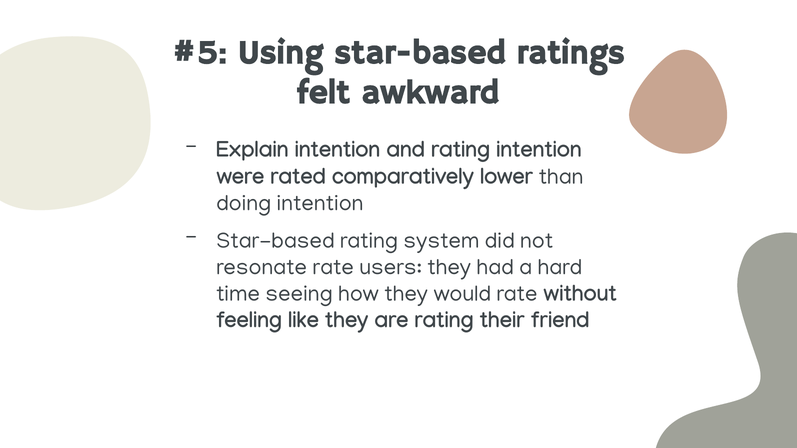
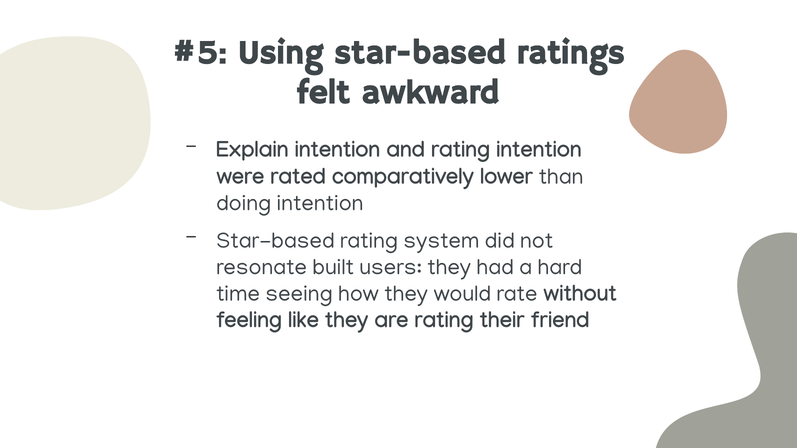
resonate rate: rate -> built (333, 267)
